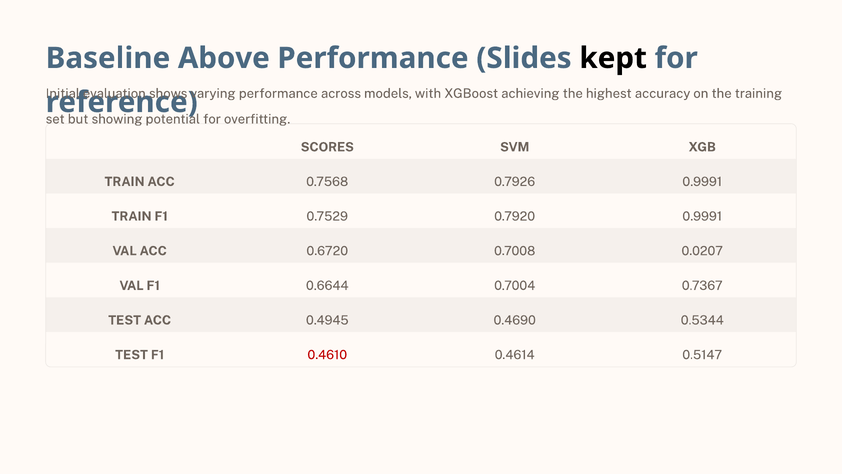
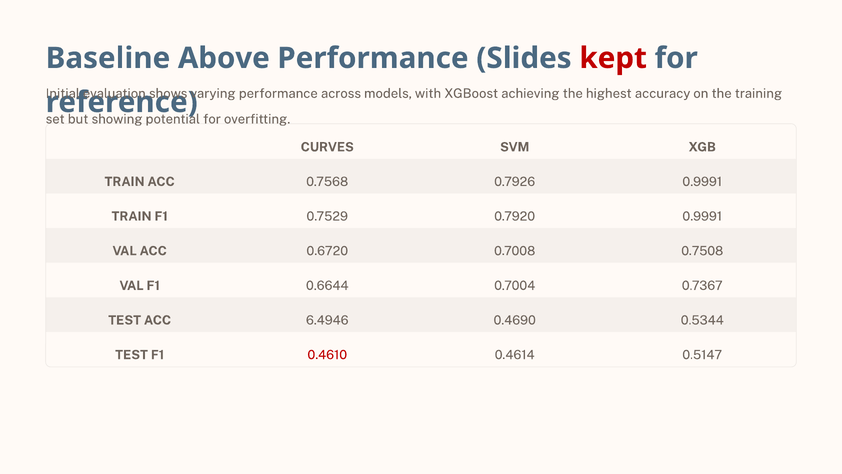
kept colour: black -> red (613, 58)
SCORES: SCORES -> CURVES (327, 147)
0.0207: 0.0207 -> 0.7508 (702, 251)
0.4945: 0.4945 -> 6.4946 (327, 320)
